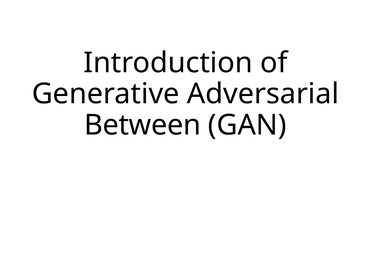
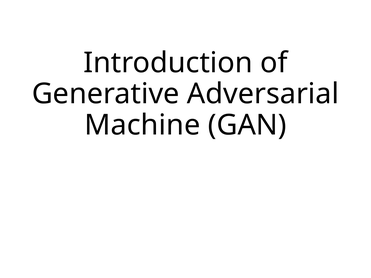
Between: Between -> Machine (142, 125)
